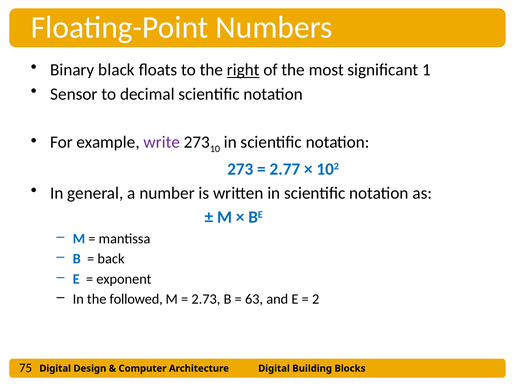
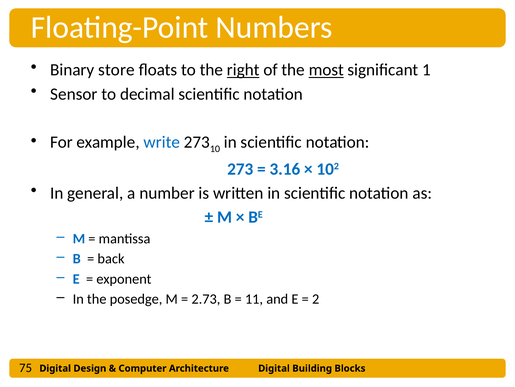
black: black -> store (117, 70)
most underline: none -> present (326, 70)
write colour: purple -> blue (162, 142)
2.77: 2.77 -> 3.16 (285, 169)
followed: followed -> posedge (136, 298)
63: 63 -> 11 (254, 298)
